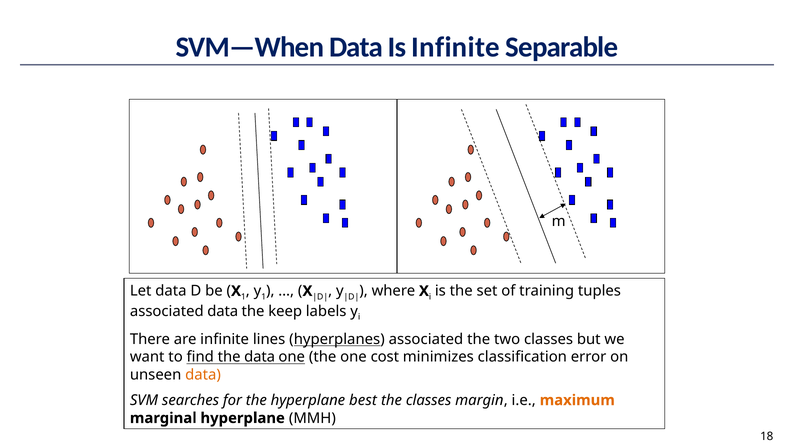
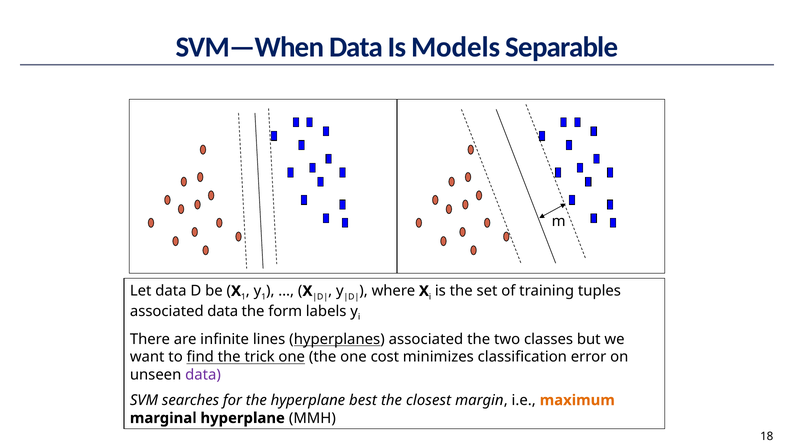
Is Infinite: Infinite -> Models (456, 47)
keep: keep -> form (285, 311)
the data: data -> trick (260, 357)
data colour: orange -> purple (203, 375)
the classes: classes -> closest (429, 400)
